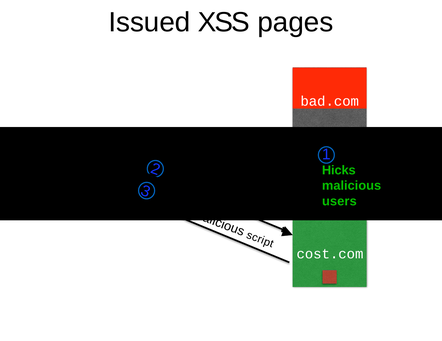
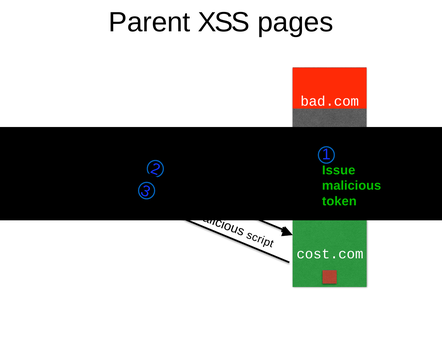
Issued: Issued -> Parent (149, 22)
Hicks: Hicks -> Issue (339, 170)
users: users -> token (339, 202)
